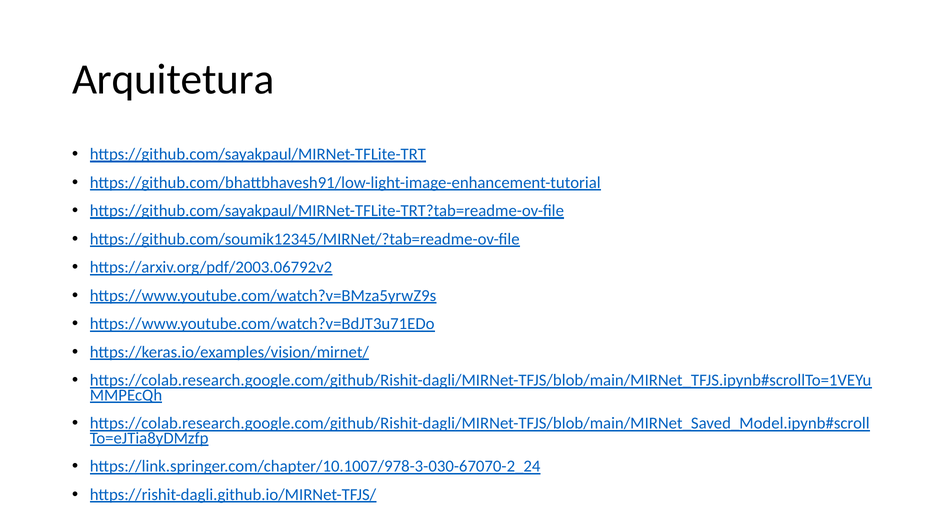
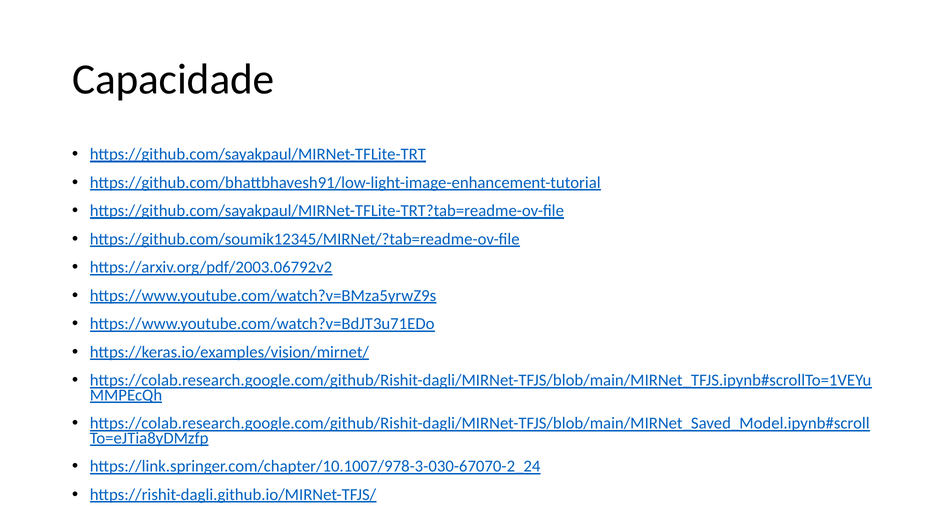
Arquitetura: Arquitetura -> Capacidade (173, 79)
